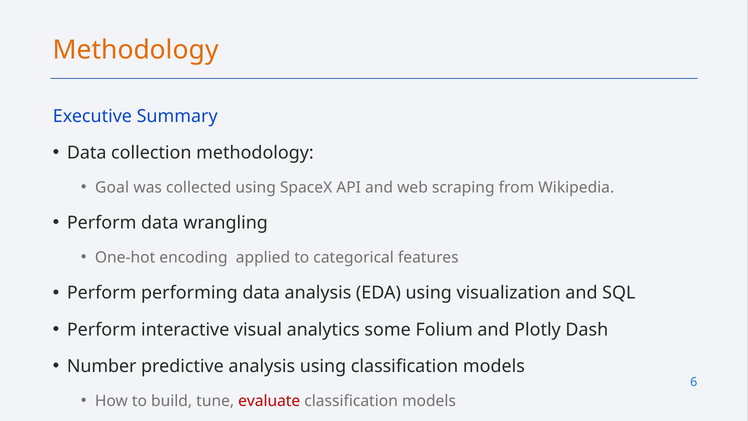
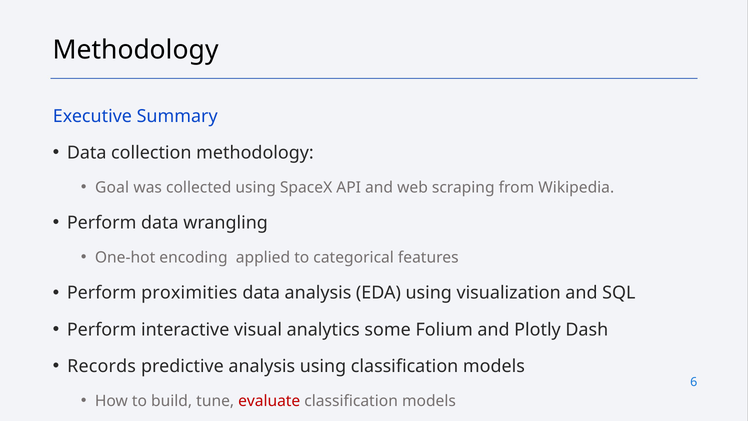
Methodology colour: orange -> black (136, 50)
performing: performing -> proximities (189, 293)
Number: Number -> Records (102, 366)
